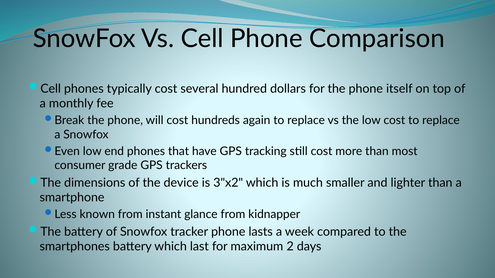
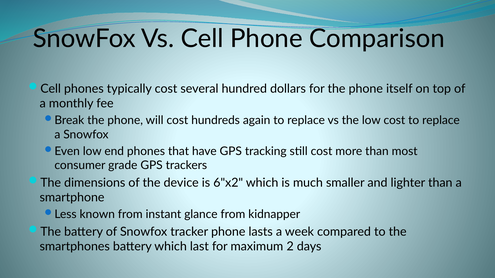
3"x2: 3"x2 -> 6"x2 (228, 183)
